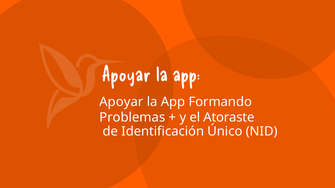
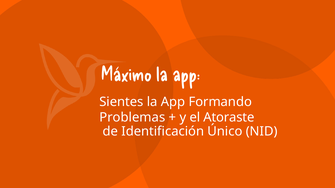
Apoyar: Apoyar -> Máximo (127, 75)
Apoyar: Apoyar -> Sientes (121, 102)
